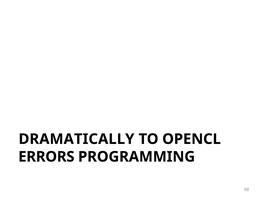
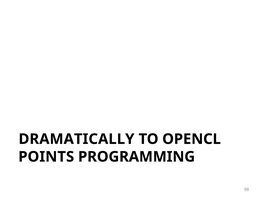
ERRORS: ERRORS -> POINTS (46, 157)
